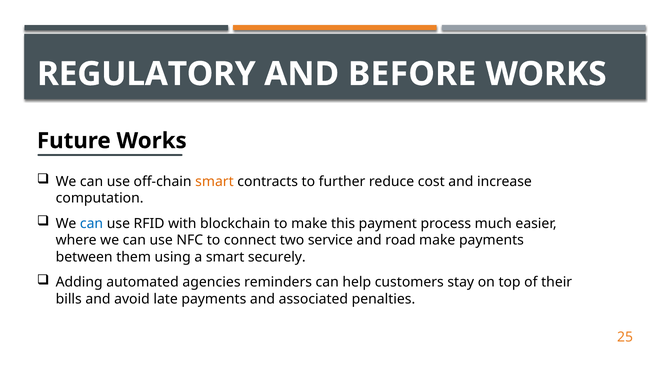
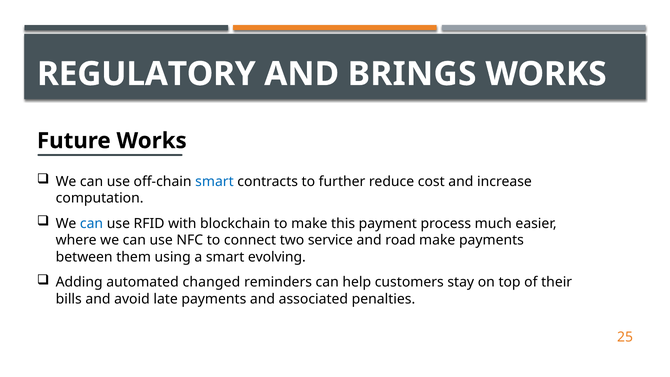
BEFORE: BEFORE -> BRINGS (412, 74)
smart colour: orange -> blue (214, 182)
securely: securely -> evolving (277, 257)
agencies: agencies -> changed (211, 282)
